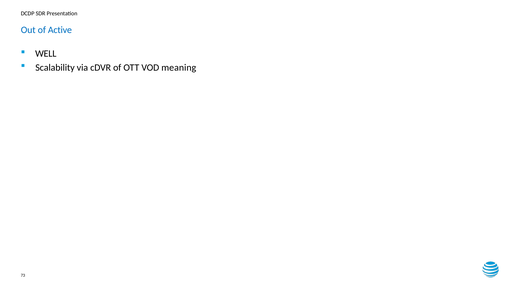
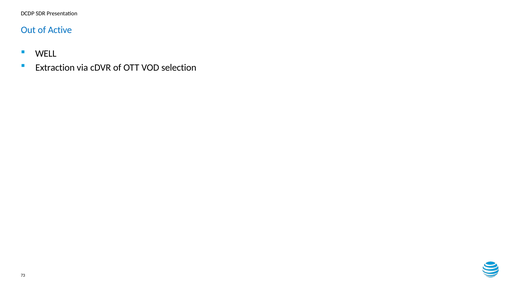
Scalability: Scalability -> Extraction (55, 67)
meaning: meaning -> selection (179, 67)
